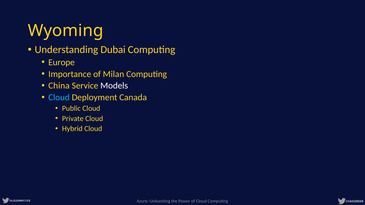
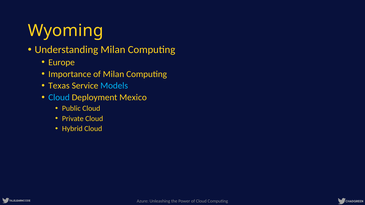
Understanding Dubai: Dubai -> Milan (113, 50)
China: China -> Texas (59, 86)
Models colour: white -> light blue (114, 86)
Canada: Canada -> Mexico (133, 98)
